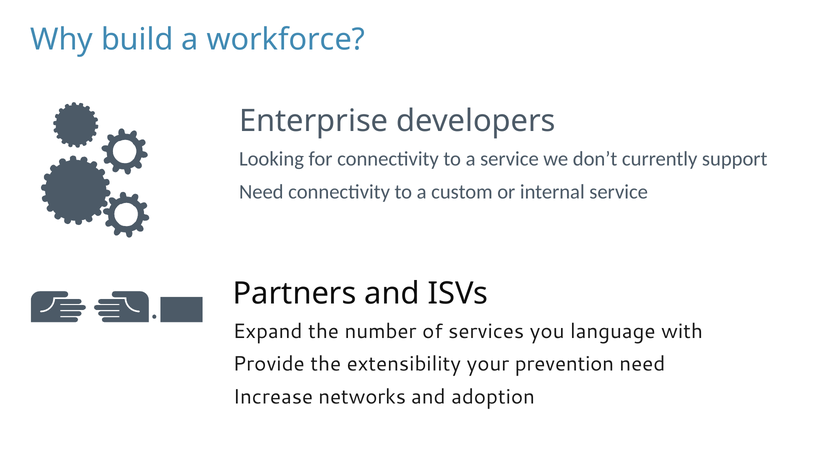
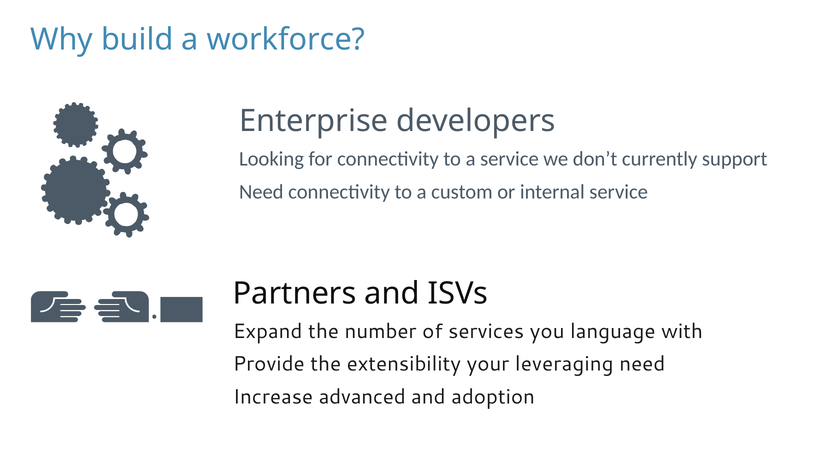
prevention: prevention -> leveraging (564, 364)
networks: networks -> advanced (362, 396)
